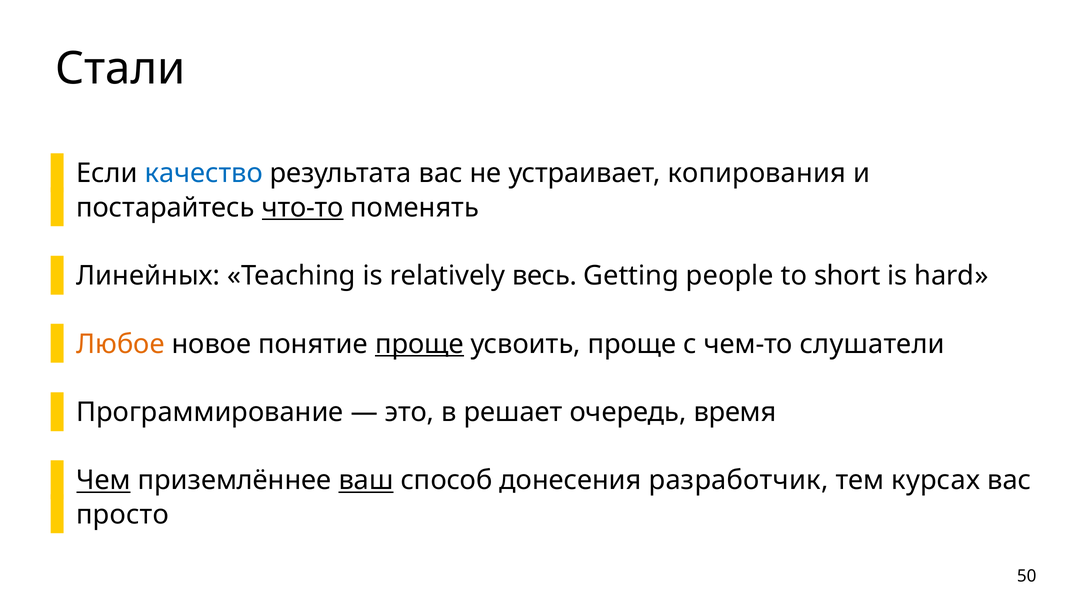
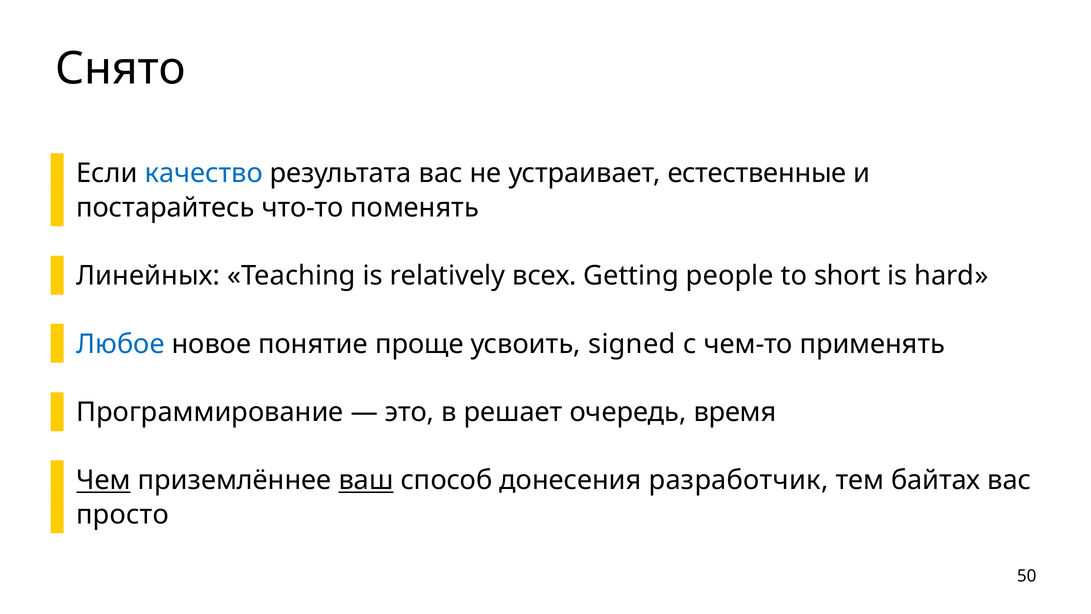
Стали: Стали -> Снято (120, 69)
копирования: копирования -> естественные (757, 173)
что-то underline: present -> none (303, 207)
весь: весь -> всех (544, 276)
Любое colour: orange -> blue (120, 344)
проще underline: present -> none (419, 344)
усвоить проще: проще -> signed (632, 344)
слушатели: слушатели -> применять (872, 344)
курсах: курсах -> байтах (936, 480)
